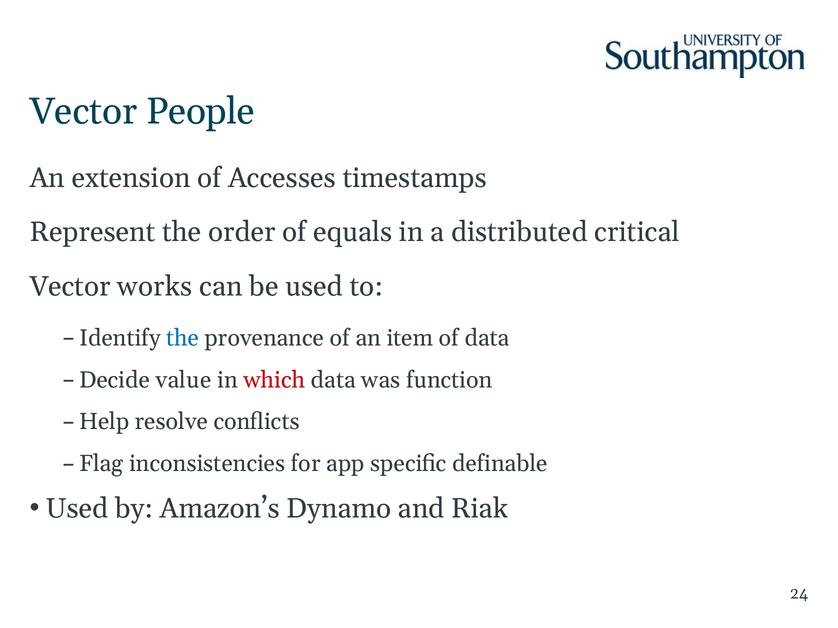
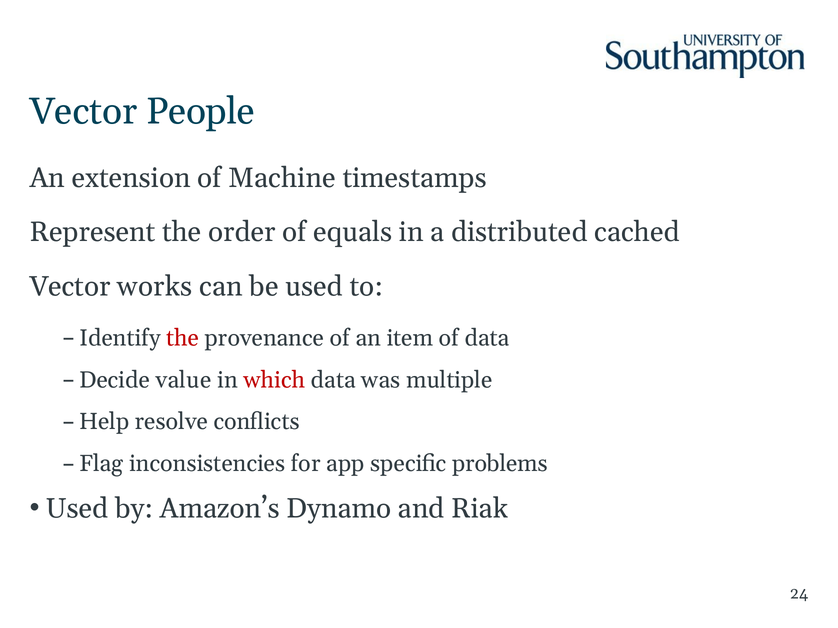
Accesses: Accesses -> Machine (282, 178)
critical: critical -> cached (637, 232)
the colour: blue -> red (183, 338)
function: function -> multiple (449, 380)
definable: definable -> problems (500, 464)
